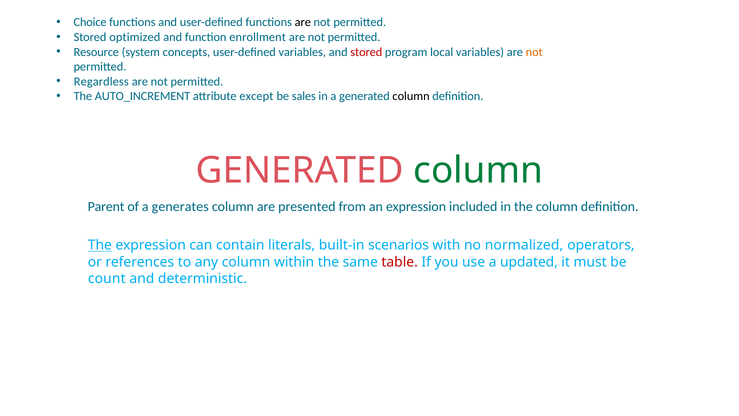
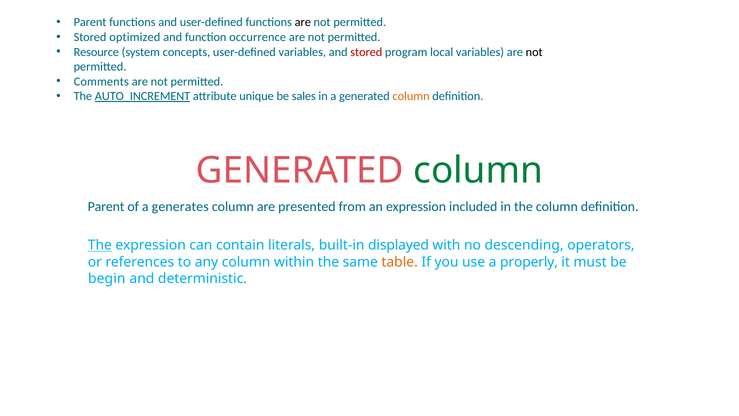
Choice: Choice -> Parent (90, 22)
enrollment: enrollment -> occurrence (258, 37)
not colour: orange -> black (534, 52)
Regardless: Regardless -> Comments (101, 81)
AUTO_INCREMENT underline: none -> present (143, 96)
except: except -> unique (257, 96)
column colour: black -> orange (411, 96)
scenarios: scenarios -> displayed (399, 245)
normalized: normalized -> descending (524, 245)
table colour: red -> orange (400, 262)
updated: updated -> properly (529, 262)
count: count -> begin (107, 278)
